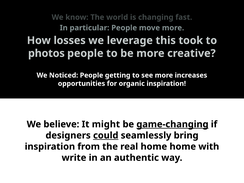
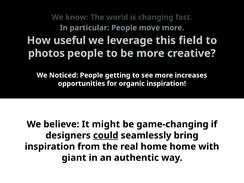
losses: losses -> useful (70, 40)
took: took -> field (191, 40)
game-changing underline: present -> none (172, 124)
write: write -> giant (74, 158)
